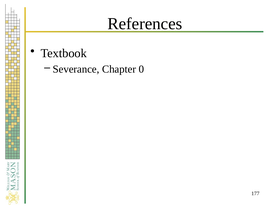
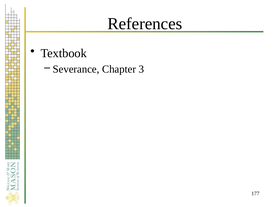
0: 0 -> 3 (141, 69)
